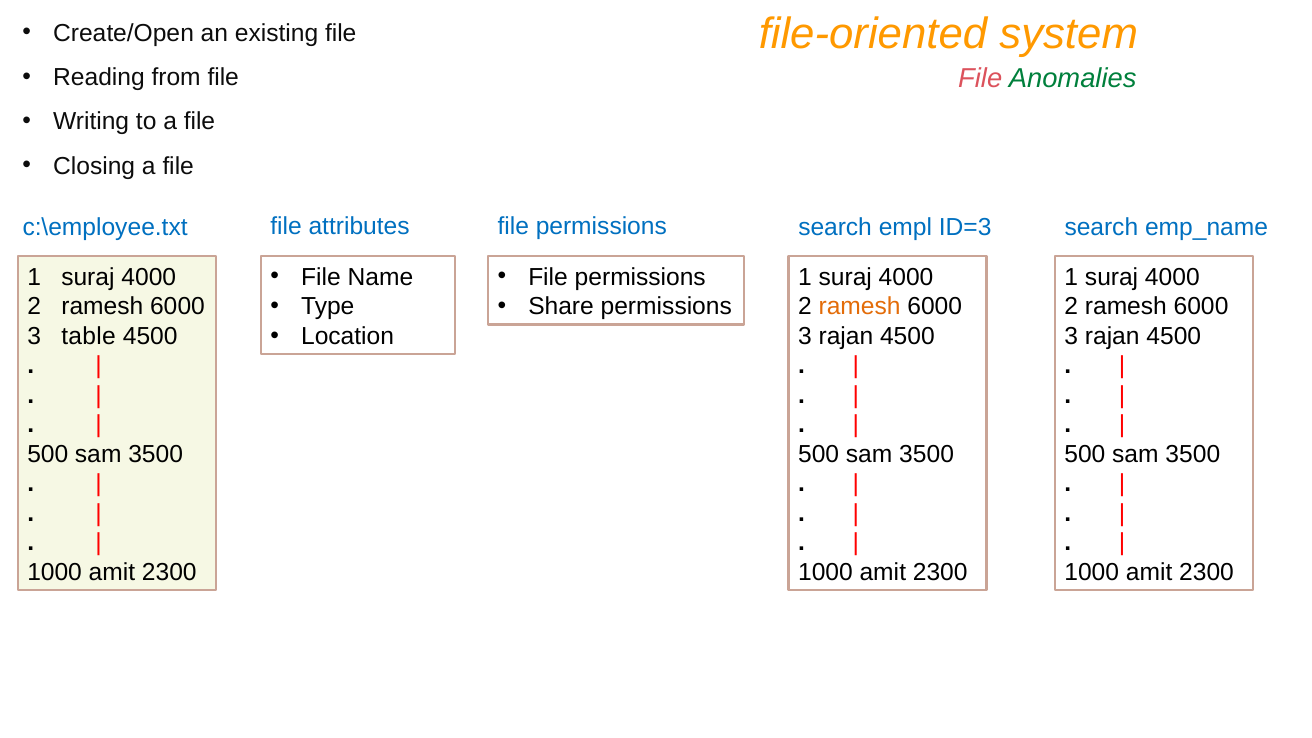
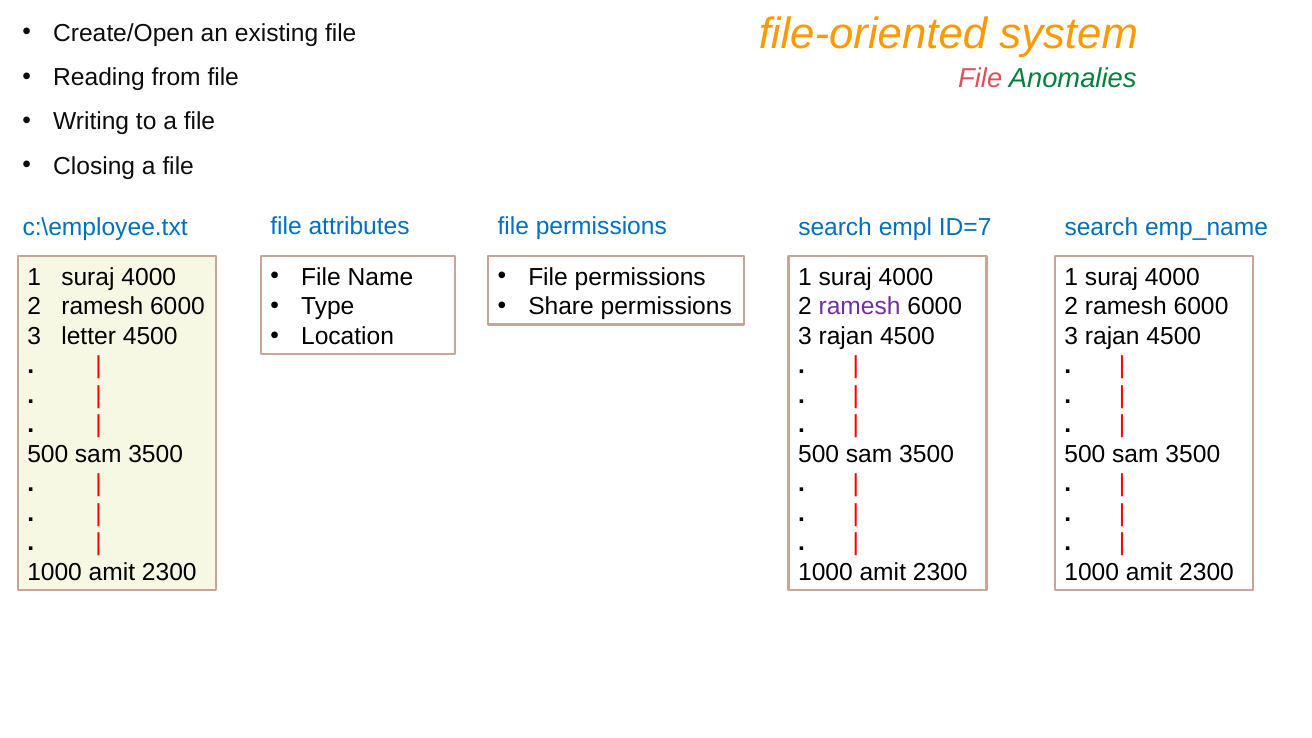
ID=3: ID=3 -> ID=7 (965, 228)
ramesh colour: orange -> purple (860, 307)
table: table -> letter (89, 336)
